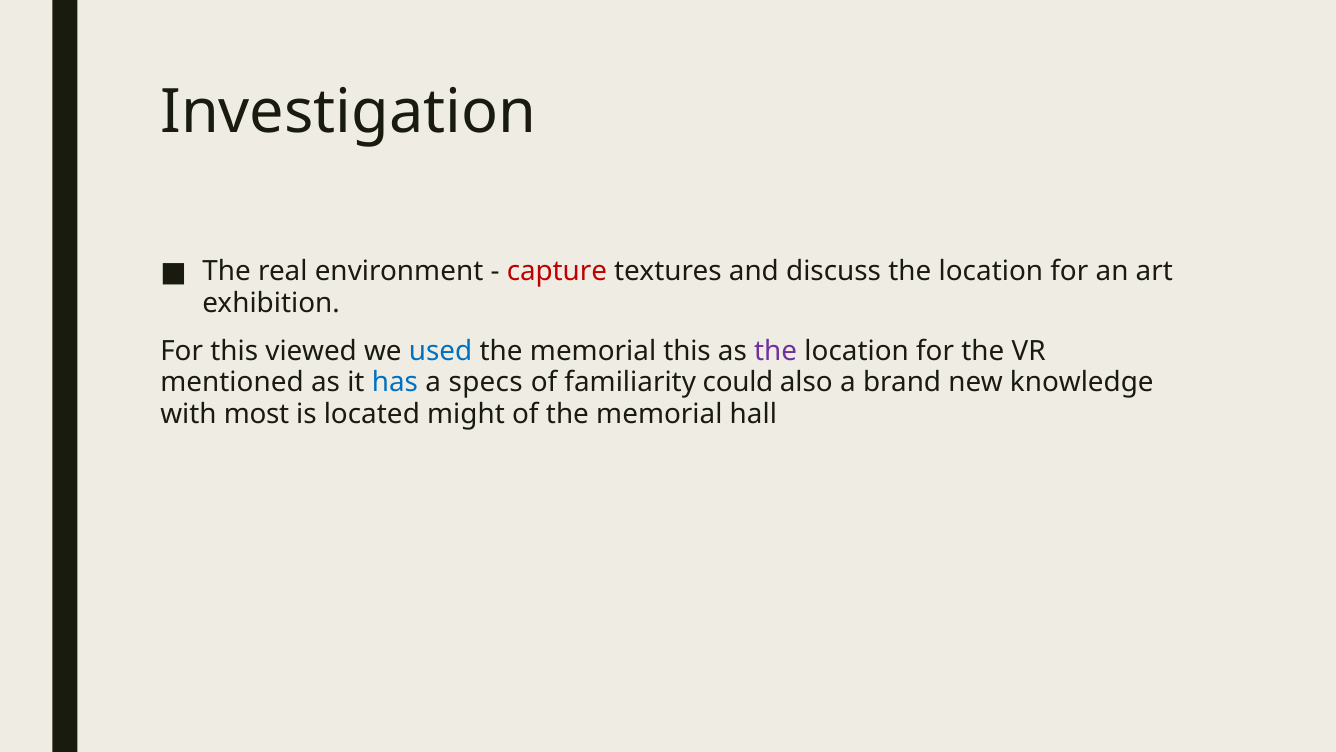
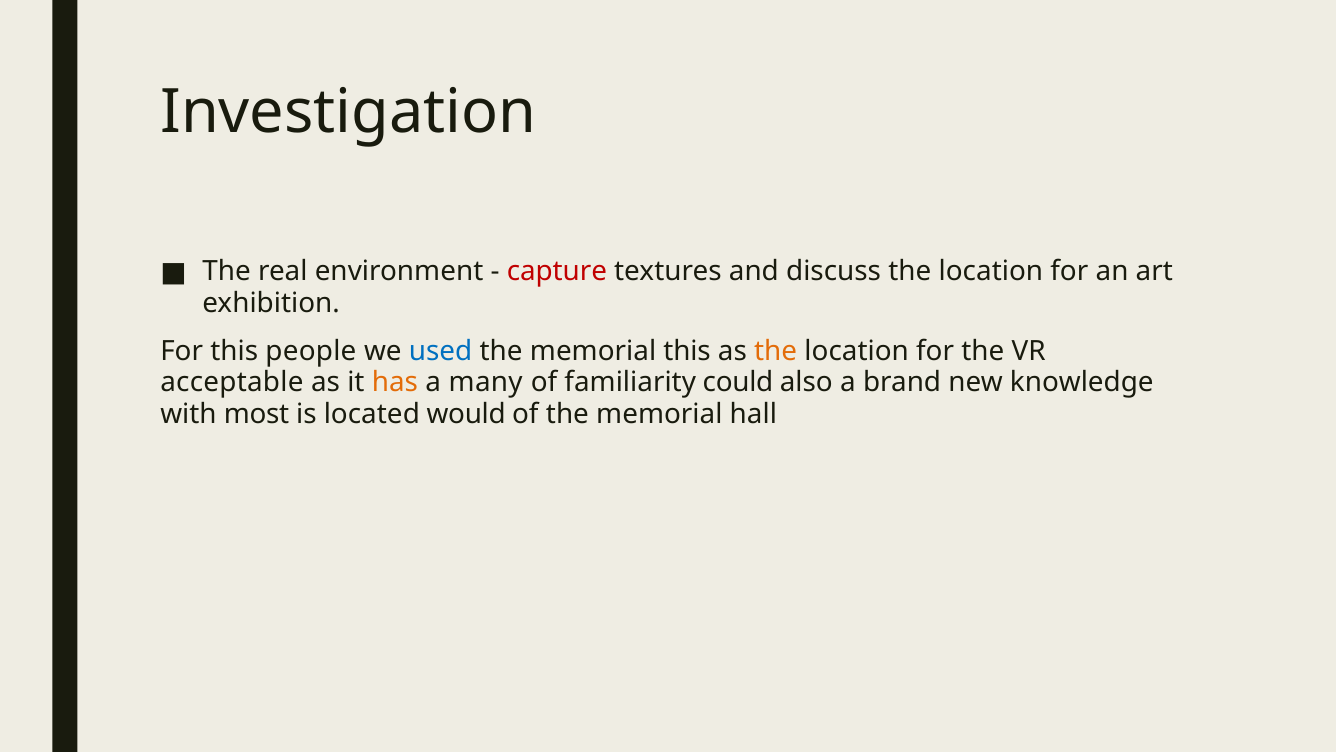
viewed: viewed -> people (311, 351)
the colour: purple -> orange (776, 351)
mentioned: mentioned -> acceptable (232, 382)
has colour: blue -> orange (395, 382)
specs: specs -> many (486, 382)
might: might -> would (466, 414)
